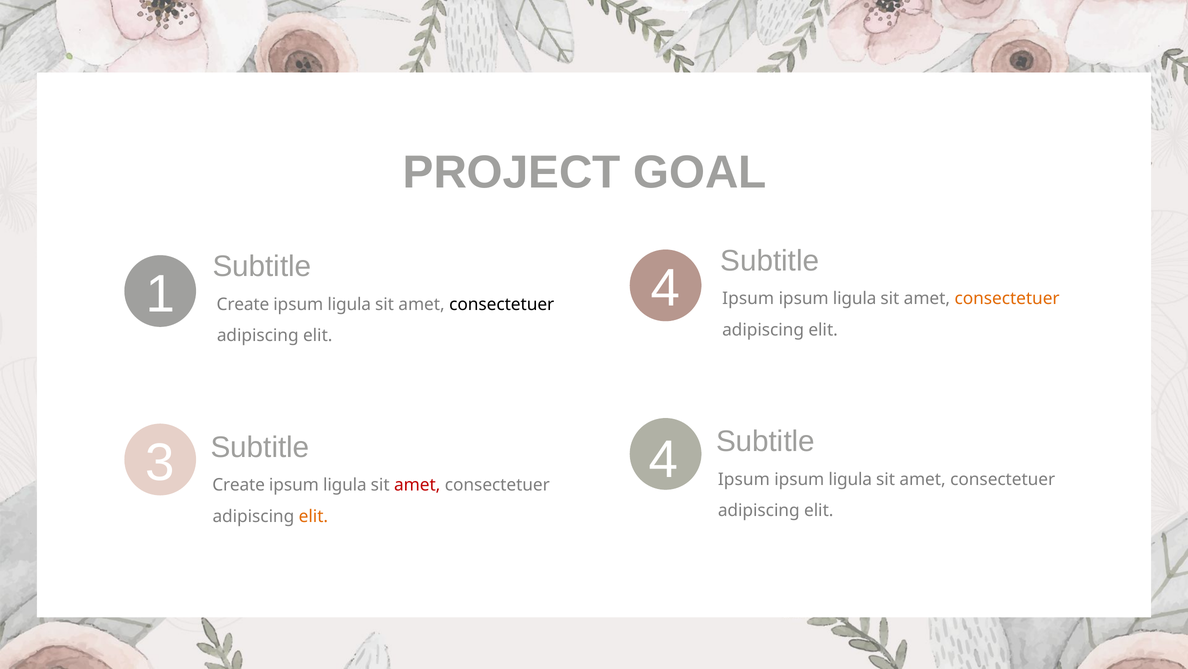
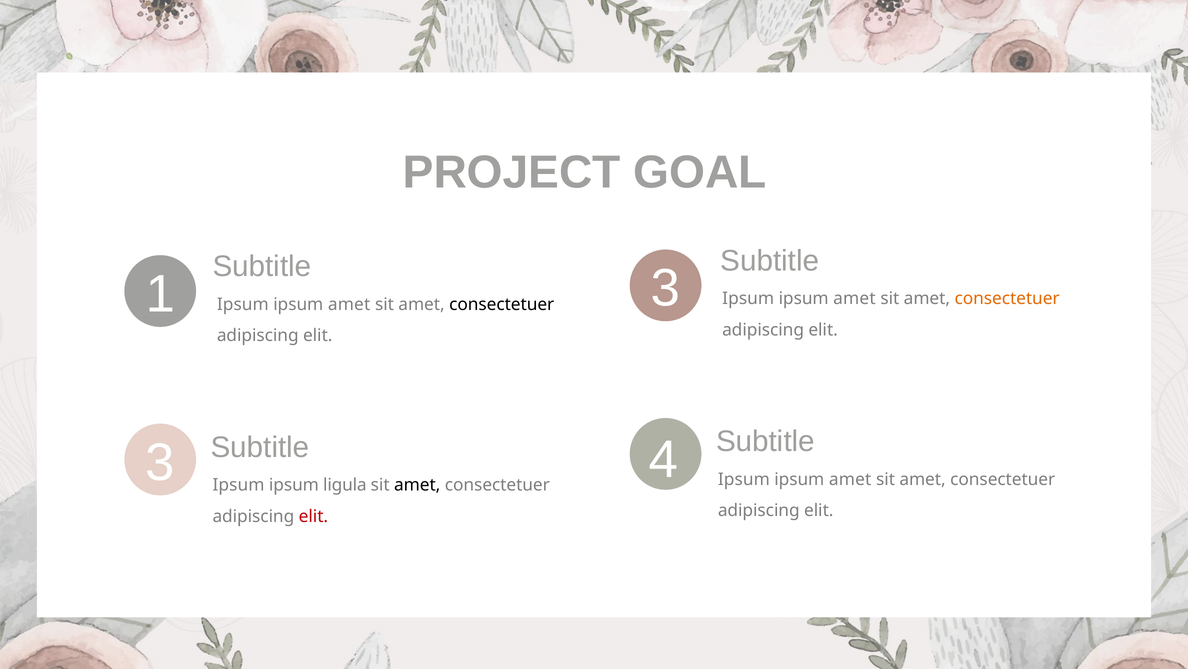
1 4: 4 -> 3 (666, 288)
ligula: ligula -> amet (854, 298)
Create: Create -> Ipsum (243, 304)
ligula: ligula -> amet (349, 304)
ligula: ligula -> amet (850, 479)
Create: Create -> Ipsum (238, 485)
amet colour: red -> black (417, 485)
elit colour: orange -> red (313, 516)
